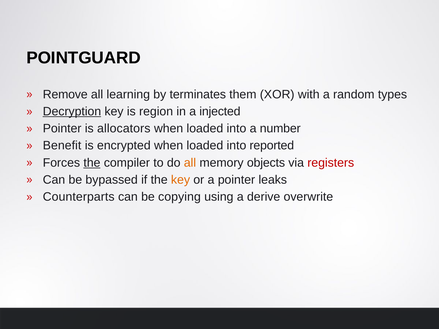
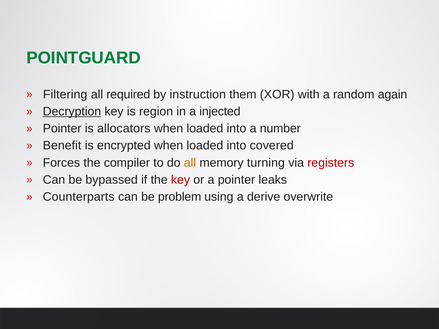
POINTGUARD colour: black -> green (84, 58)
Remove: Remove -> Filtering (65, 95)
learning: learning -> required (128, 95)
terminates: terminates -> instruction (198, 95)
types: types -> again (393, 95)
reported: reported -> covered (272, 146)
the underline: present -> none (92, 163)
objects: objects -> turning (266, 163)
key colour: orange -> red (181, 180)
copying: copying -> problem (180, 197)
